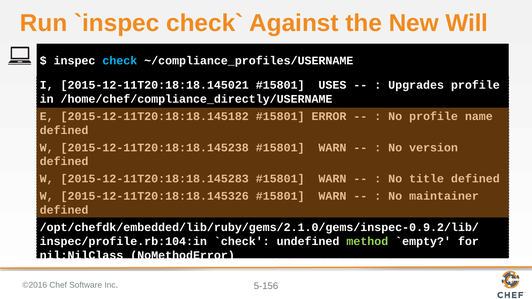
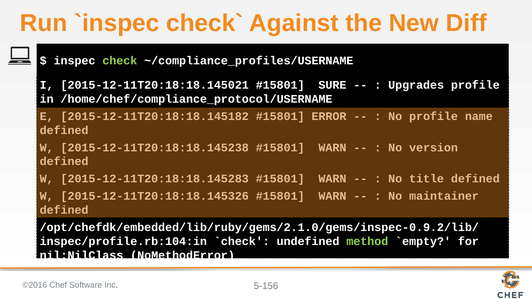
Will: Will -> Diff (466, 23)
check colour: light blue -> light green (120, 61)
USES: USES -> SURE (332, 85)
/home/chef/compliance_directly/USERNAME: /home/chef/compliance_directly/USERNAME -> /home/chef/compliance_protocol/USERNAME (197, 99)
